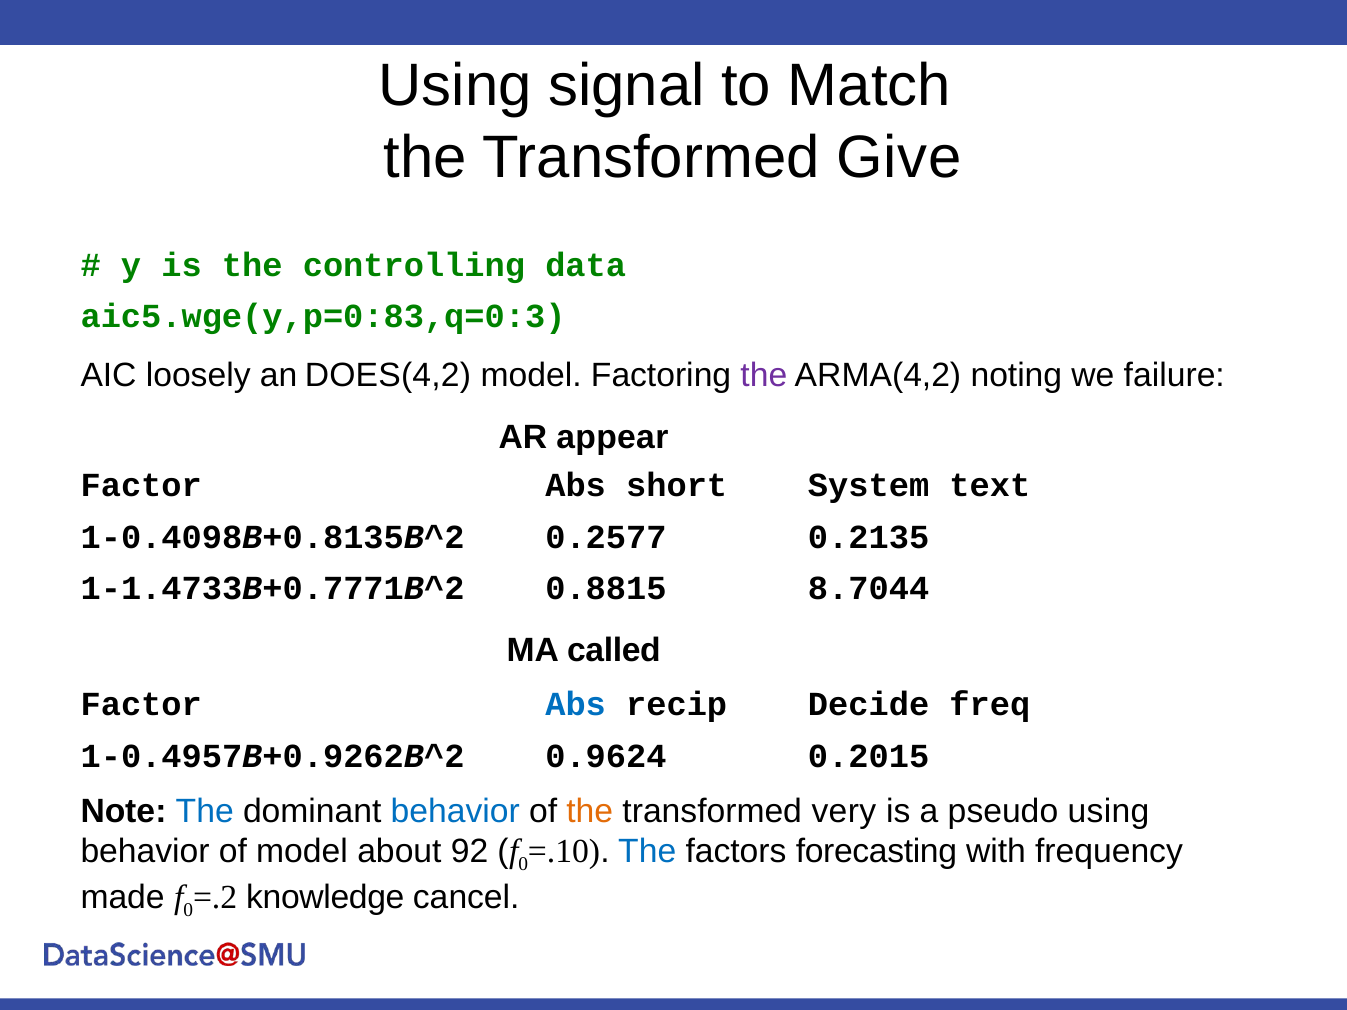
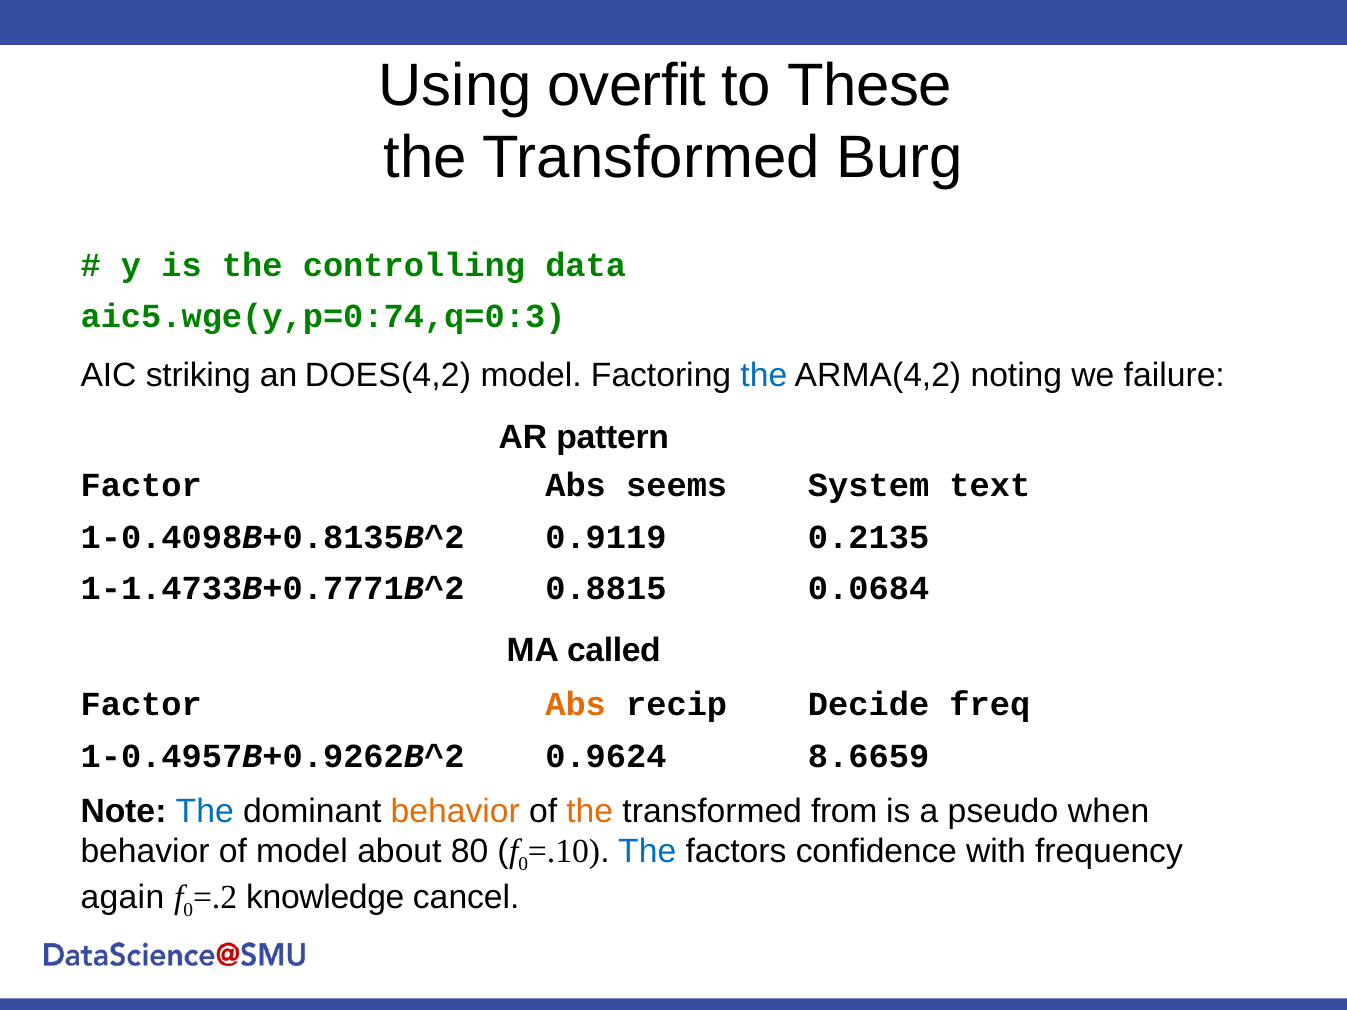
signal: signal -> overfit (627, 86)
Match: Match -> These (870, 86)
Give: Give -> Burg (900, 158)
aic5.wge(y,p=0:83,q=0:3: aic5.wge(y,p=0:83,q=0:3 -> aic5.wge(y,p=0:74,q=0:3 (323, 317)
loosely: loosely -> striking (198, 375)
the colour: purple -> blue (764, 375)
appear: appear -> pattern (613, 437)
short: short -> seems (677, 486)
0.2577: 0.2577 -> 0.9119 (606, 537)
8.7044: 8.7044 -> 0.0684 (869, 589)
Abs colour: blue -> orange (576, 705)
0.2015: 0.2015 -> 8.6659 (869, 756)
behavior colour: blue -> orange (455, 811)
very: very -> from (844, 811)
pseudo using: using -> when (1109, 811)
92: 92 -> 80 (470, 852)
forecasting: forecasting -> confidence (876, 852)
made: made -> again (122, 897)
